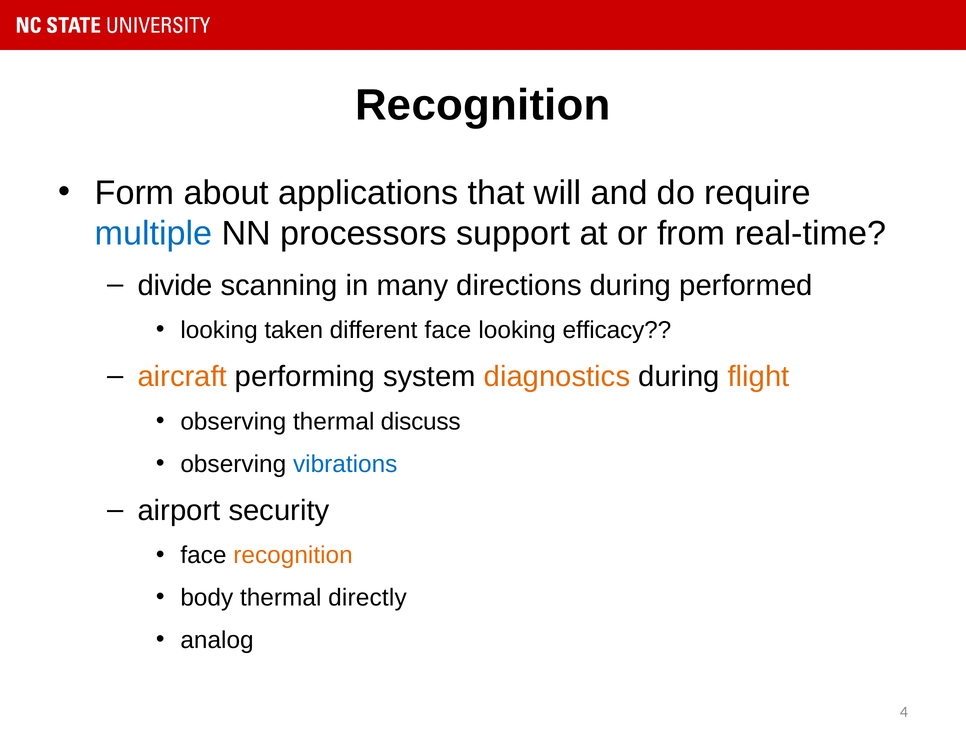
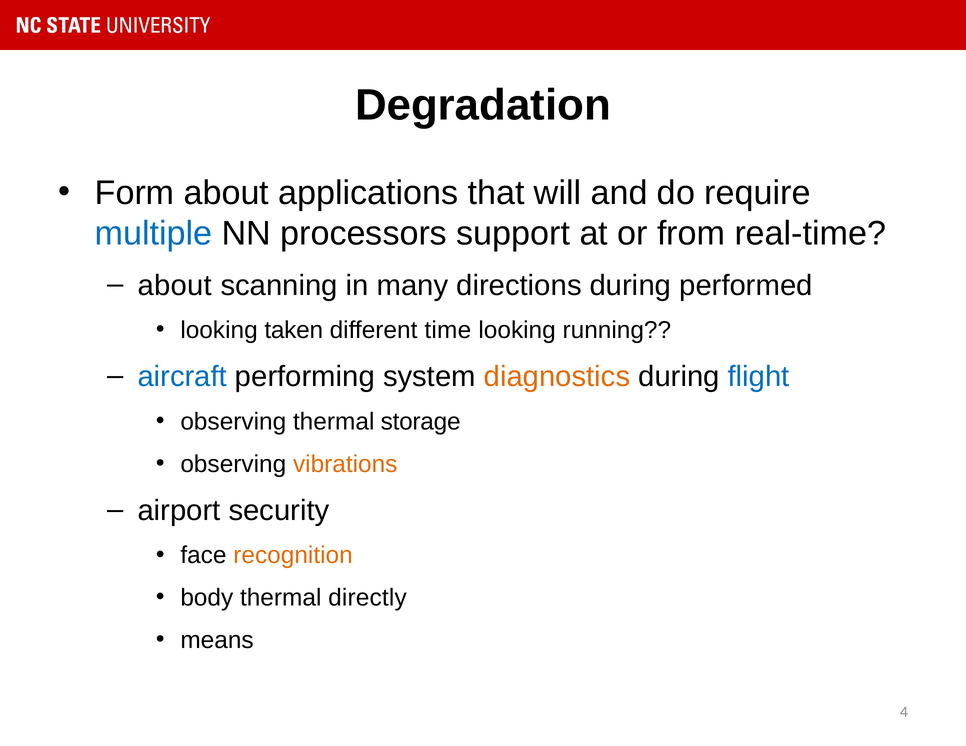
Recognition: Recognition -> Degradation (483, 105)
divide: divide -> about (175, 286)
different face: face -> time (448, 330)
efficacy: efficacy -> running (617, 330)
aircraft colour: orange -> blue (182, 377)
flight colour: orange -> blue (759, 377)
discuss: discuss -> storage (421, 422)
vibrations colour: blue -> orange (345, 464)
analog: analog -> means (217, 640)
